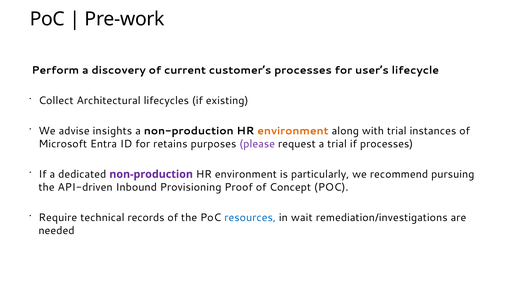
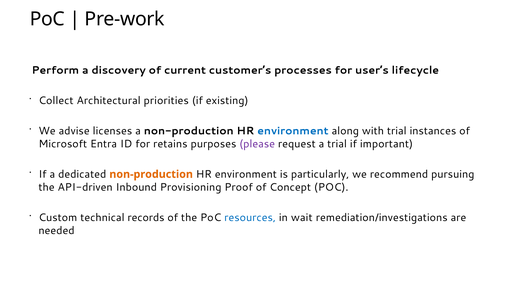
lifecycles: lifecycles -> priorities (166, 100)
insights: insights -> licenses (112, 131)
environment colour: orange -> blue (293, 131)
if processes: processes -> important (386, 144)
non-production colour: purple -> orange (151, 174)
Require: Require -> Custom (58, 217)
